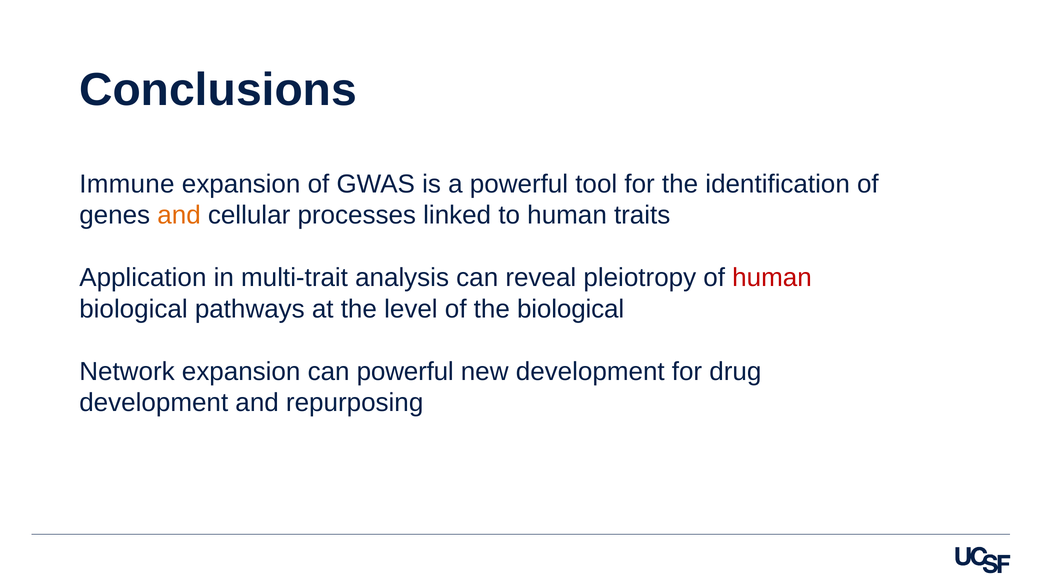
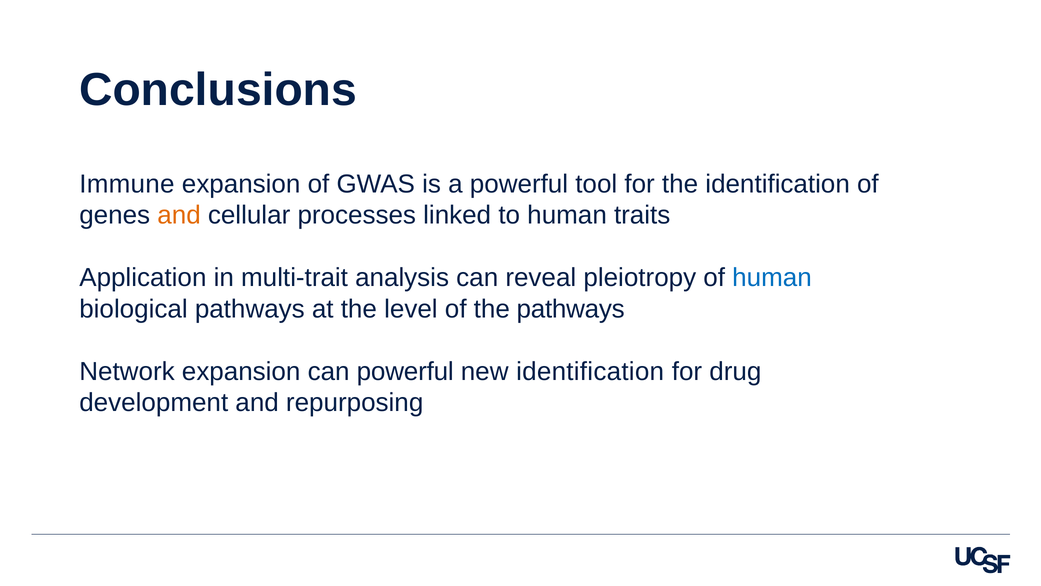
human colour: red -> blue (772, 278)
the biological: biological -> pathways (571, 309)
new development: development -> identification (590, 371)
